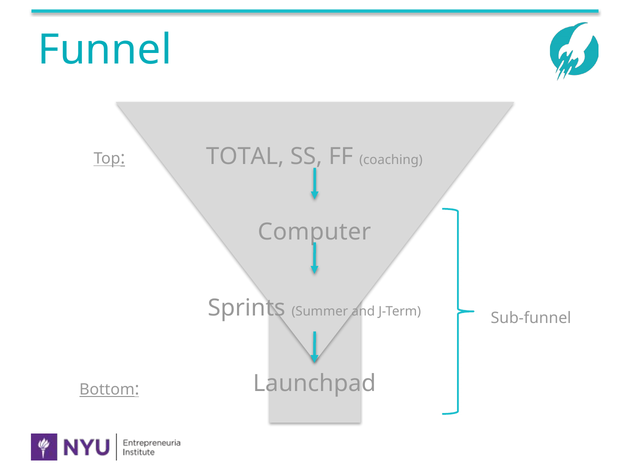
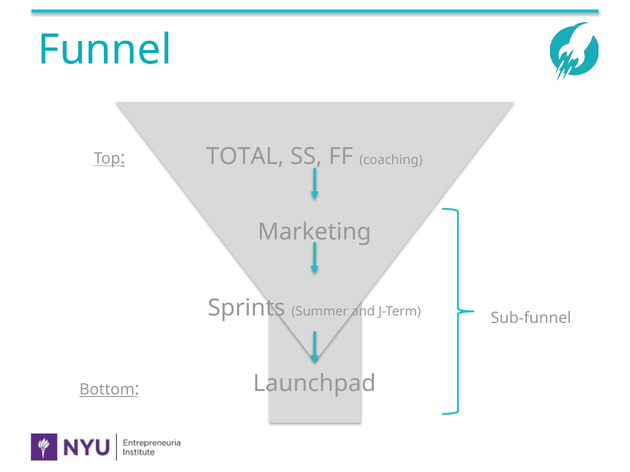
Computer: Computer -> Marketing (315, 232)
